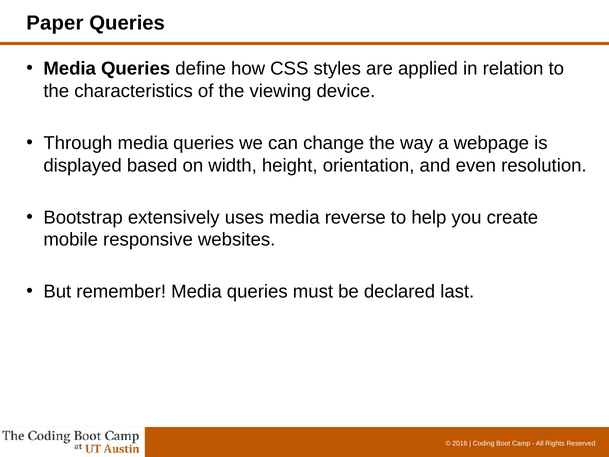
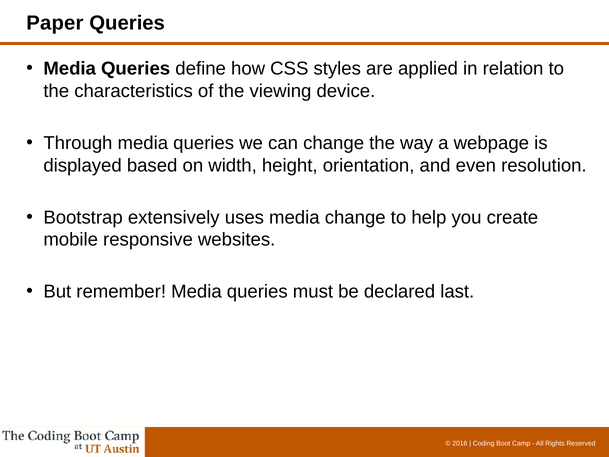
media reverse: reverse -> change (355, 217)
